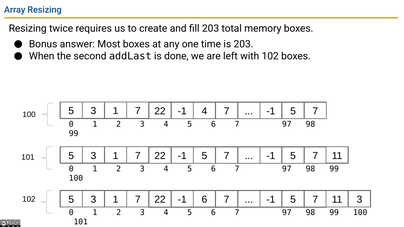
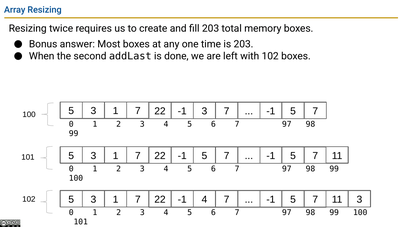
-1 4: 4 -> 3 (204, 111)
-1 6: 6 -> 4 (204, 200)
